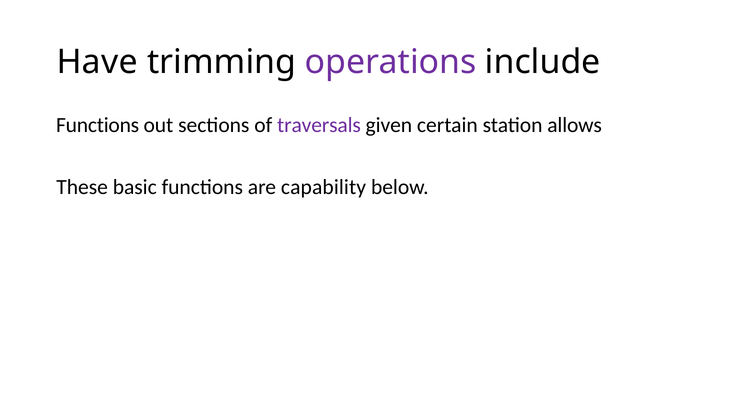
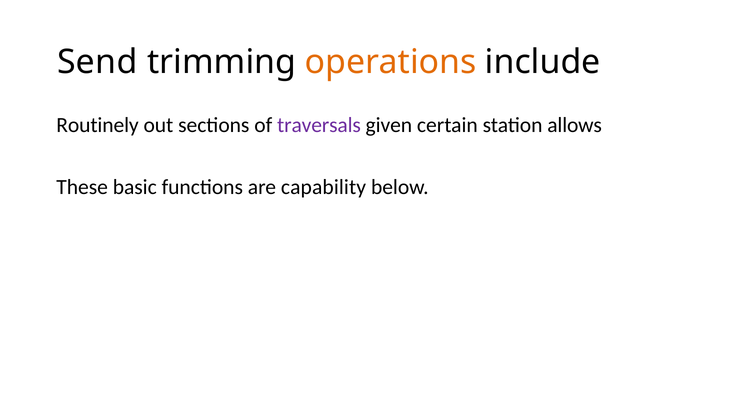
Have: Have -> Send (97, 62)
operations colour: purple -> orange (391, 62)
Functions: Functions -> Routinely (98, 125)
